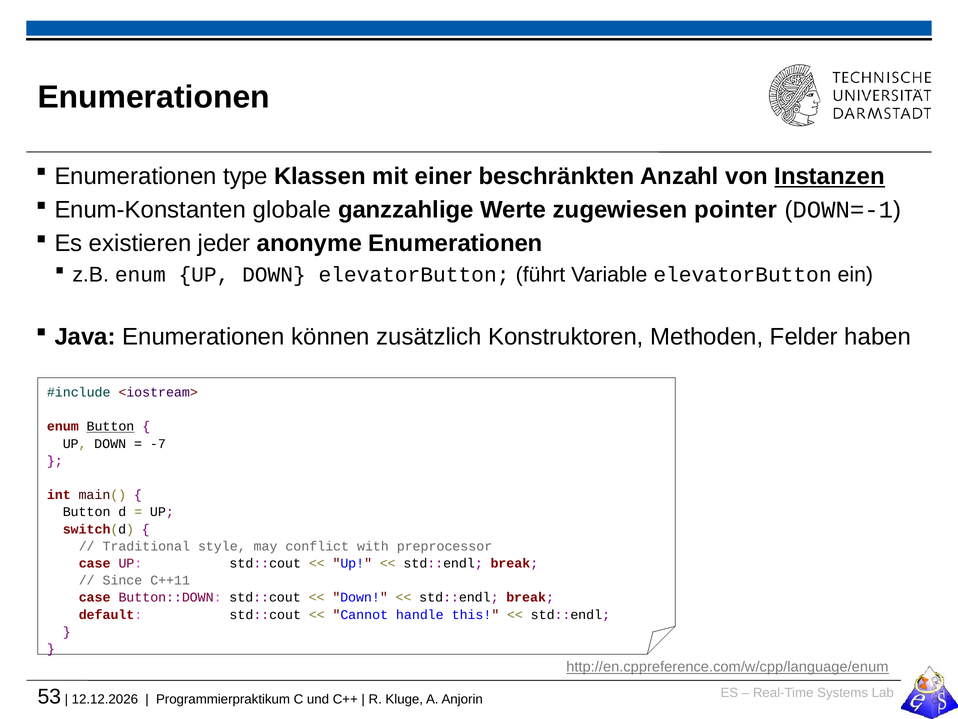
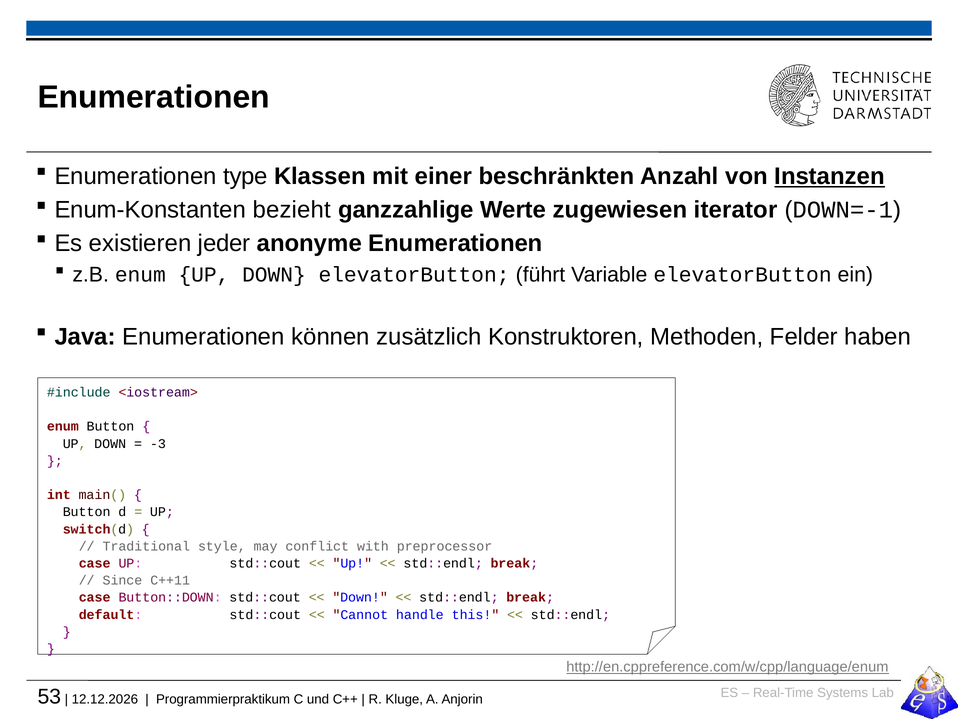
globale: globale -> bezieht (292, 210)
pointer: pointer -> iterator (736, 210)
Button underline: present -> none (110, 426)
-7: -7 -> -3 (158, 443)
